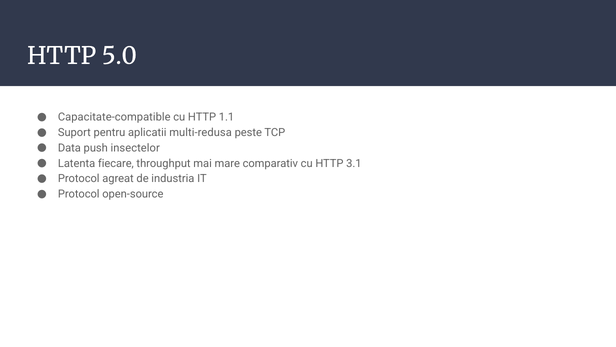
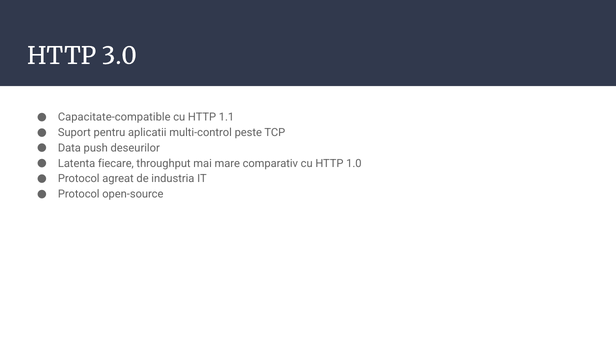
5.0: 5.0 -> 3.0 (119, 56)
multi-redusa: multi-redusa -> multi-control (201, 132)
insectelor: insectelor -> deseurilor (135, 148)
3.1: 3.1 -> 1.0 (354, 163)
